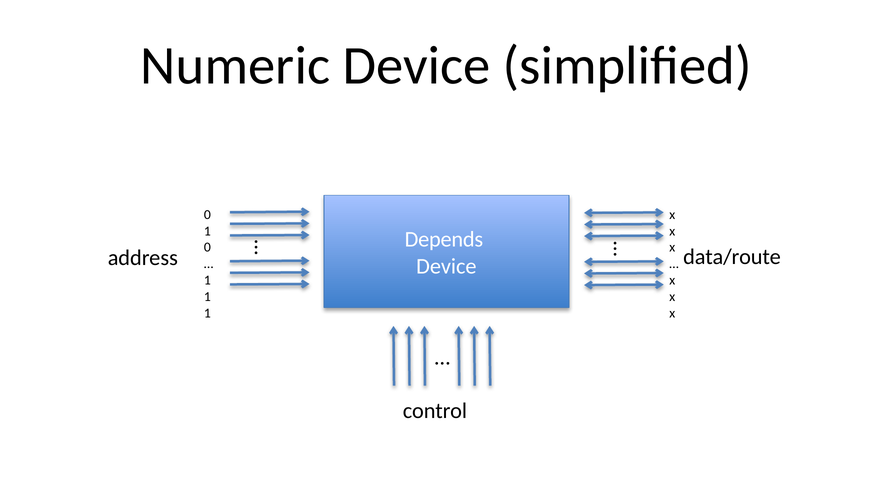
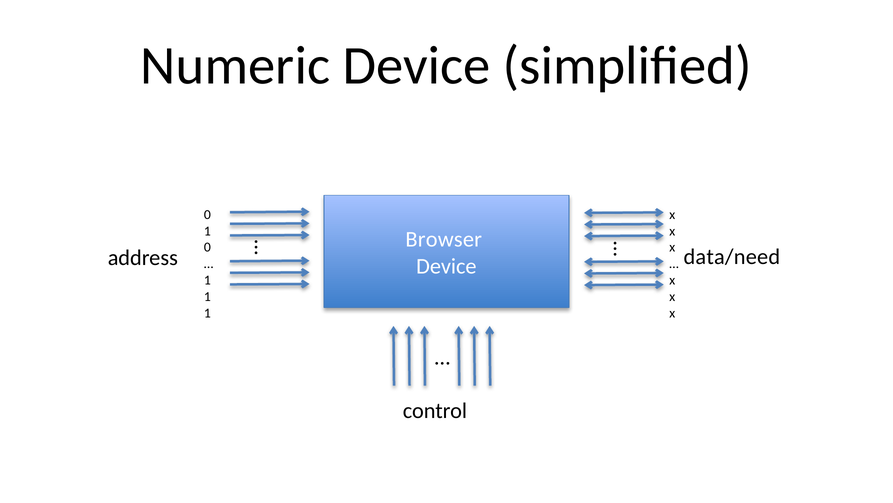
Depends: Depends -> Browser (444, 239)
data/route: data/route -> data/need (732, 256)
